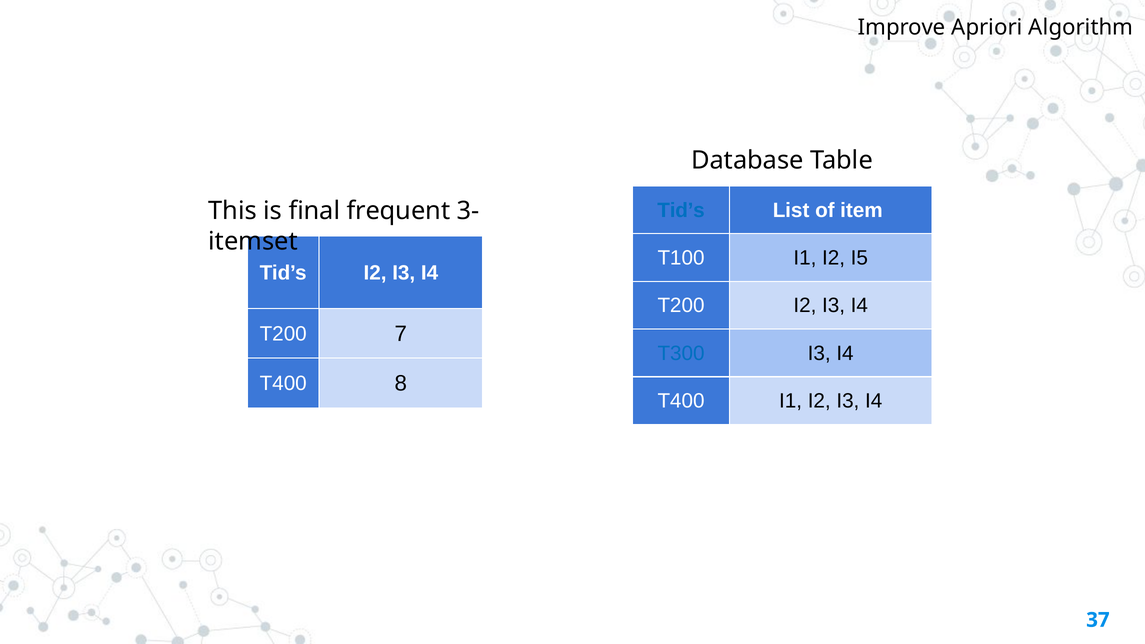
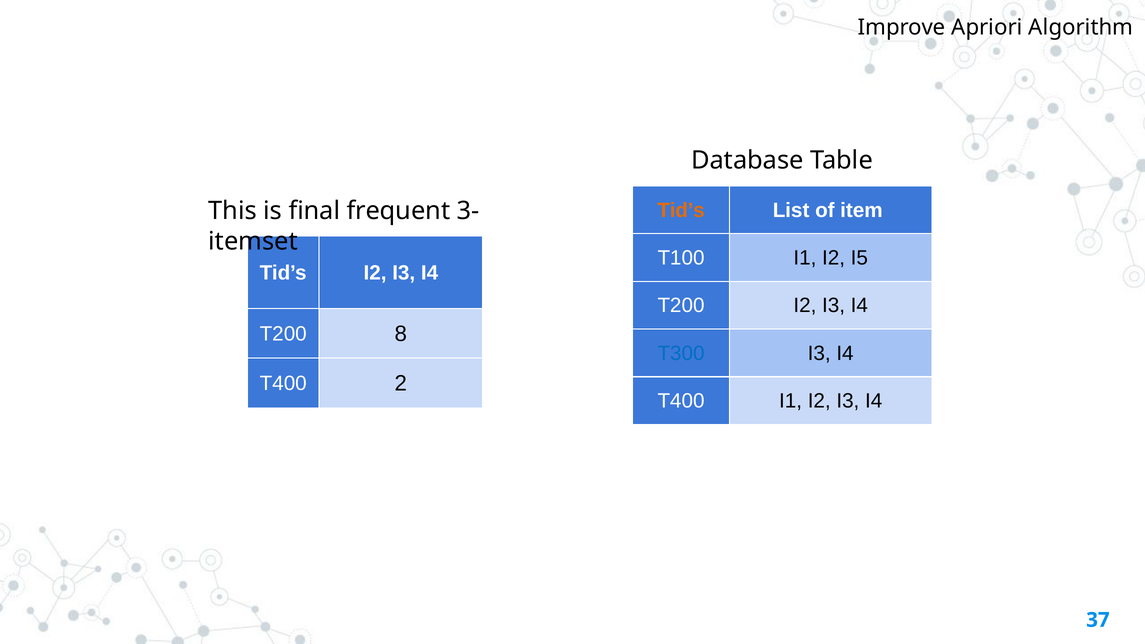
Tid’s colour: blue -> orange (681, 210)
7: 7 -> 8 (401, 334)
8: 8 -> 2 (401, 383)
